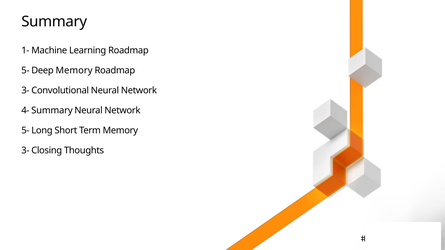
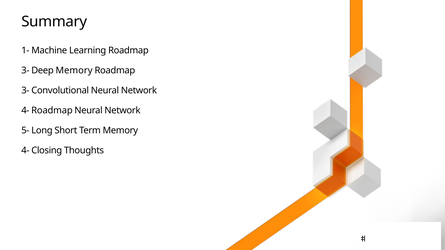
5-: 5- -> 3- (25, 71)
4- Summary: Summary -> Roadmap (52, 111)
3-: 3- -> 4- (25, 151)
